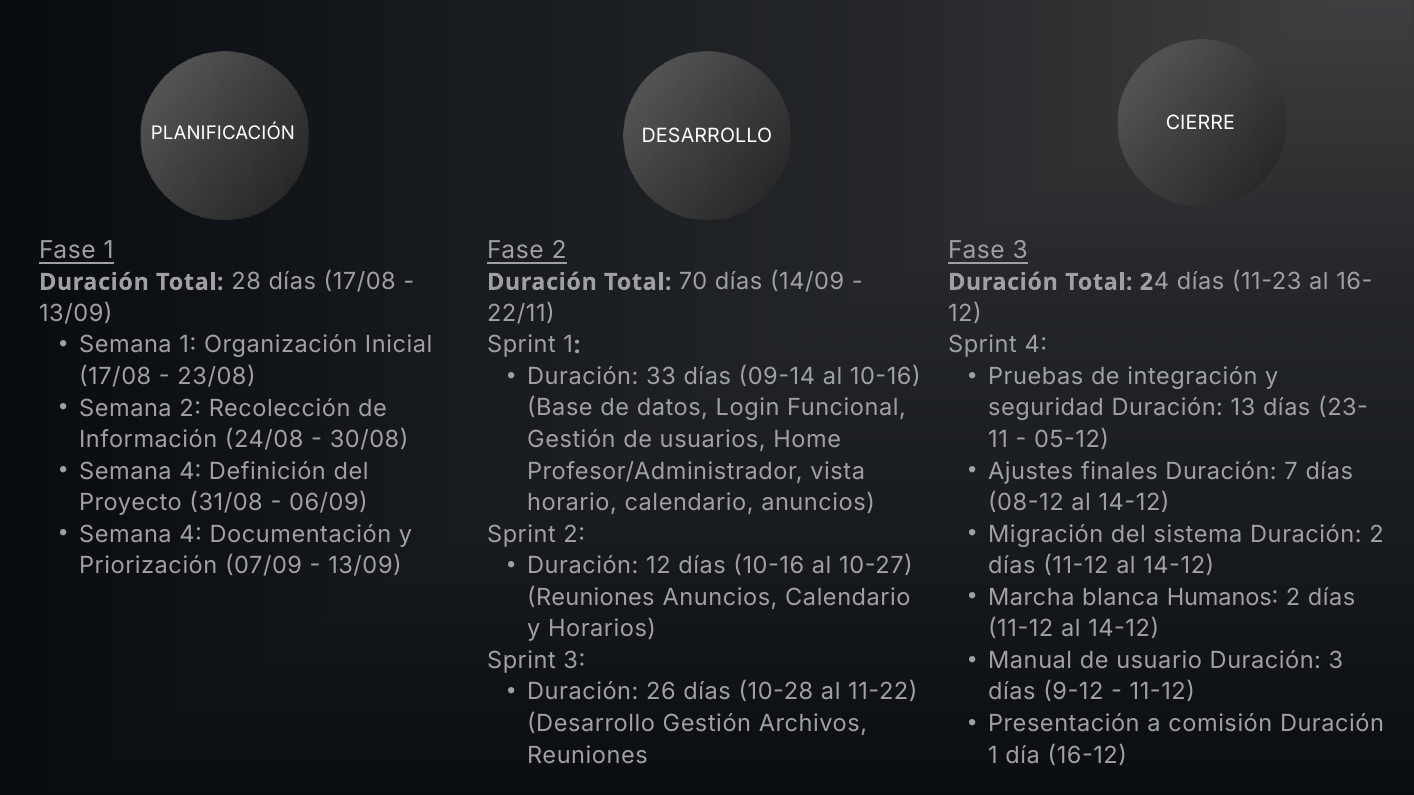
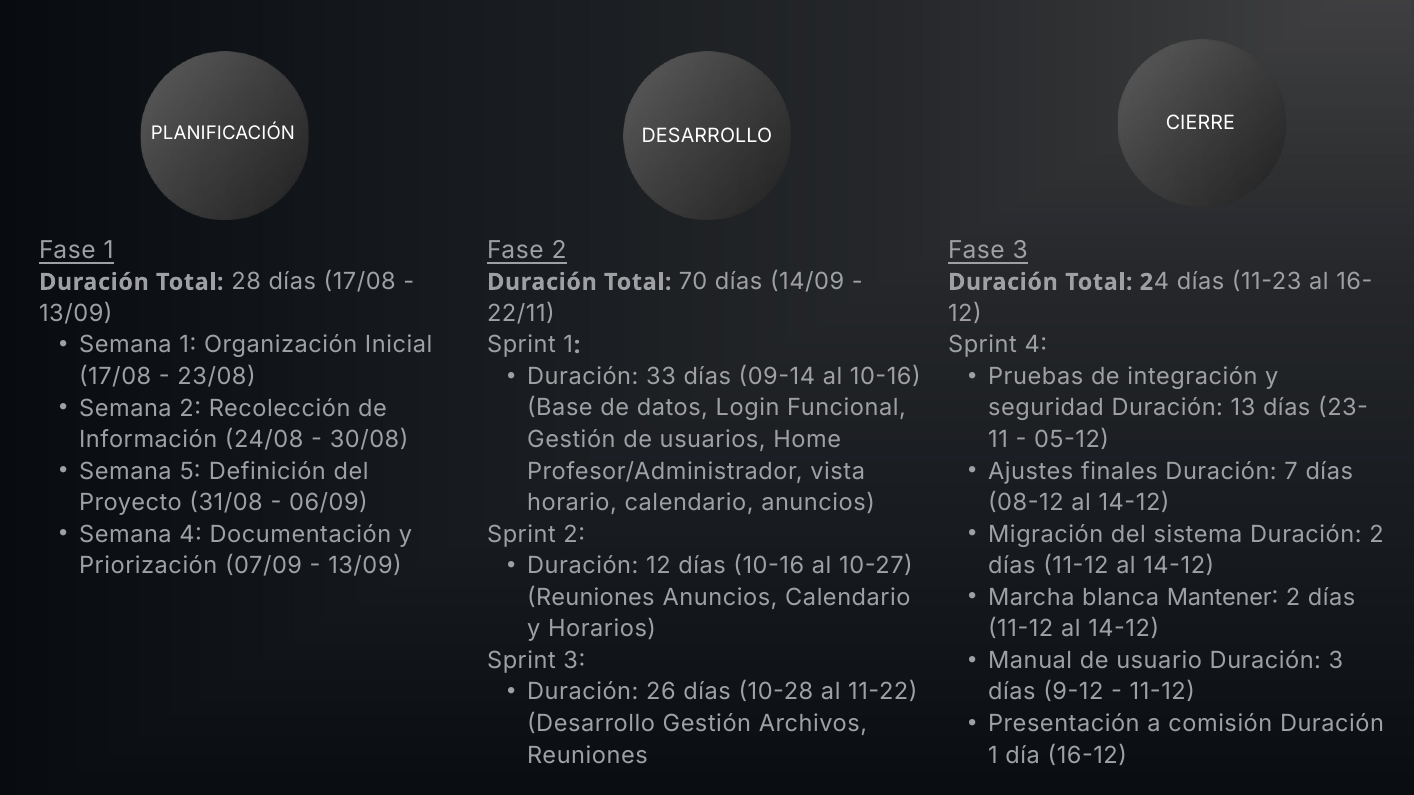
4: 4 -> 5 (190, 472)
Humanos: Humanos -> Mantener (1223, 598)
